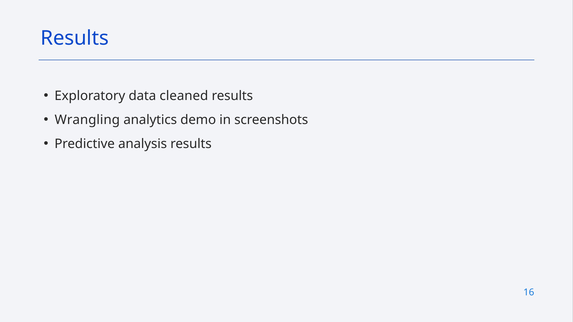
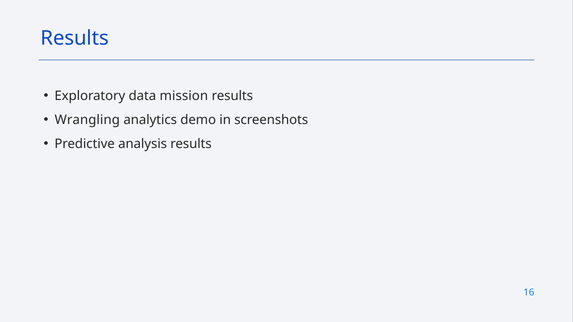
cleaned: cleaned -> mission (184, 96)
